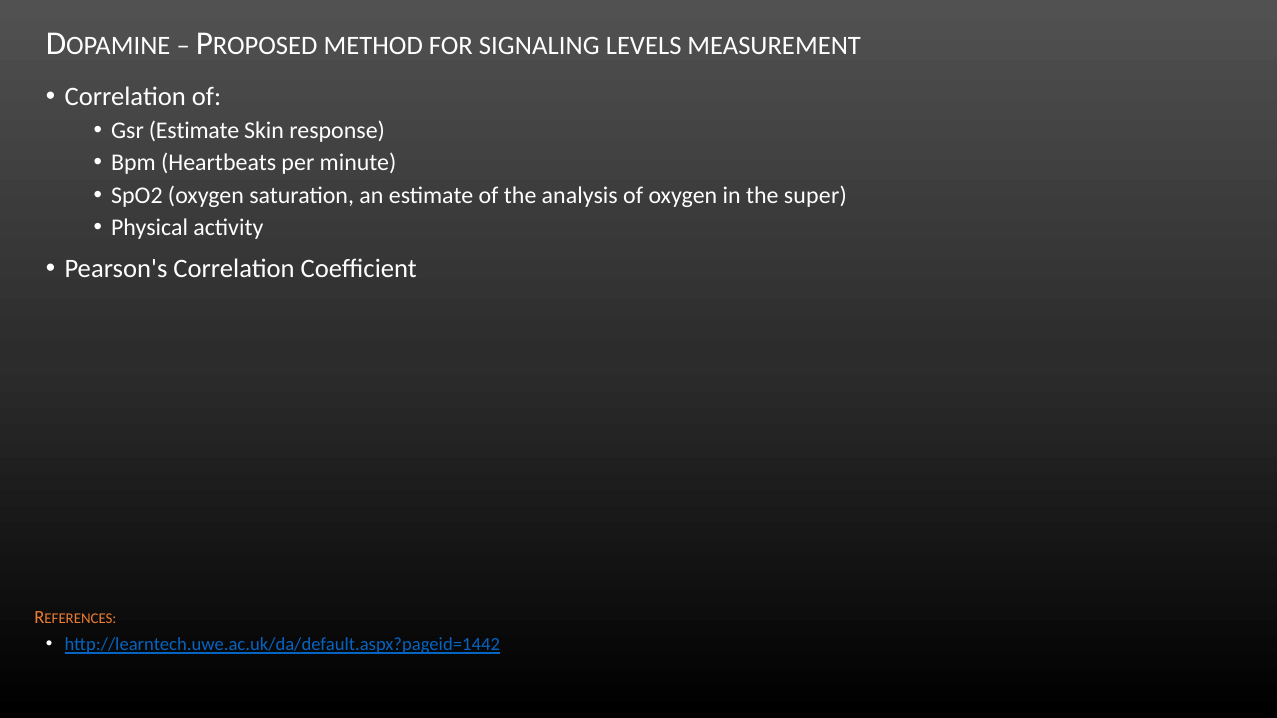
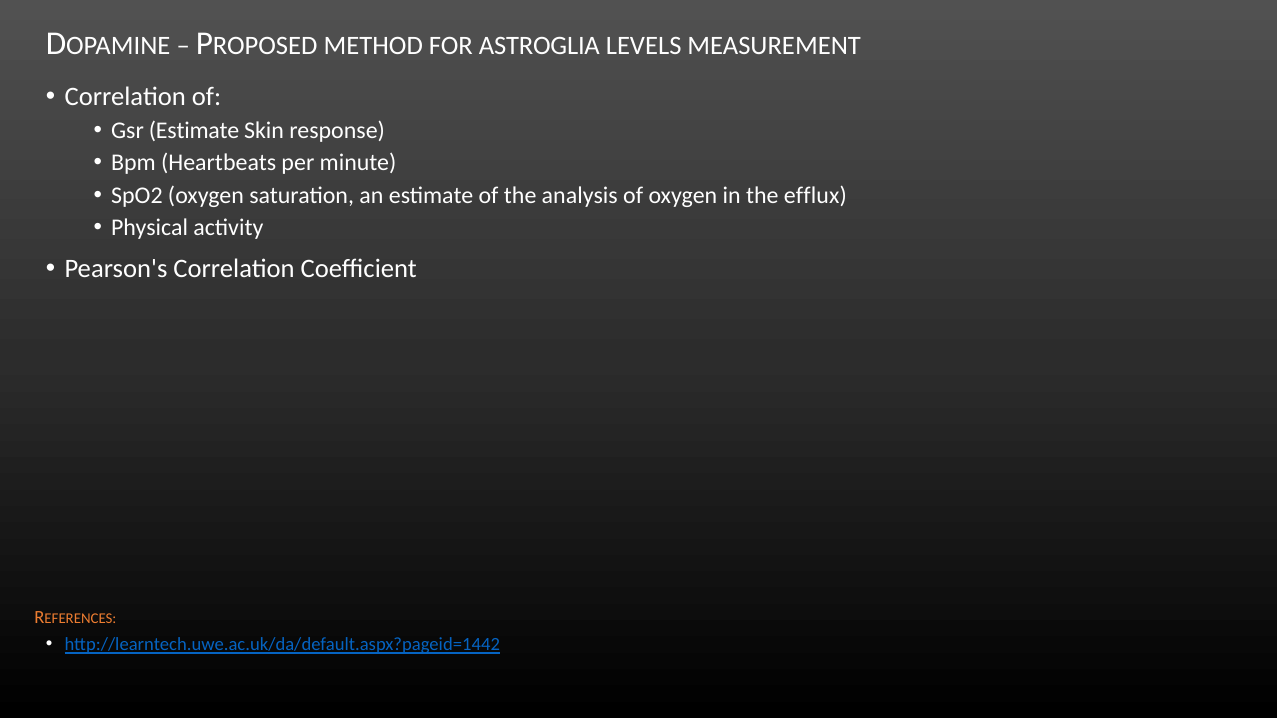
SIGNALING: SIGNALING -> ASTROGLIA (539, 46)
super: super -> efflux (815, 195)
